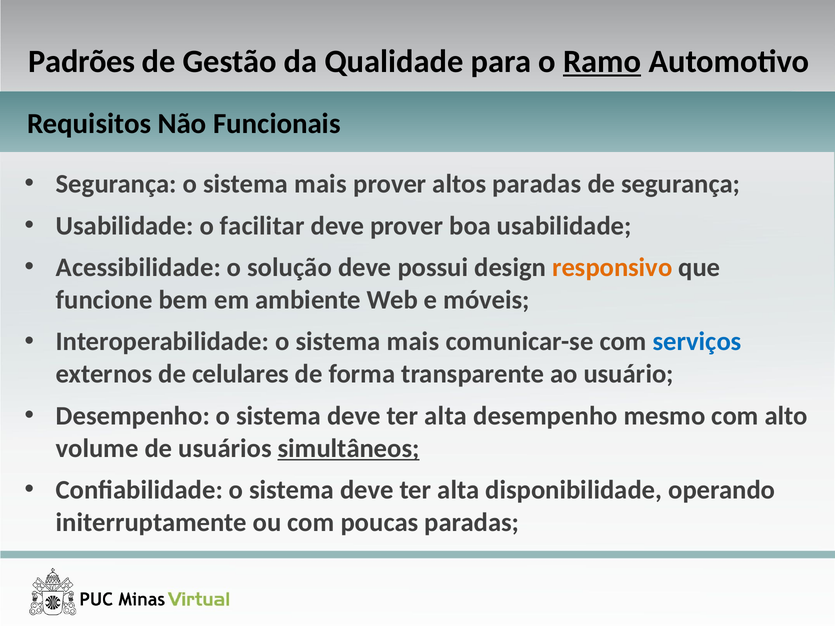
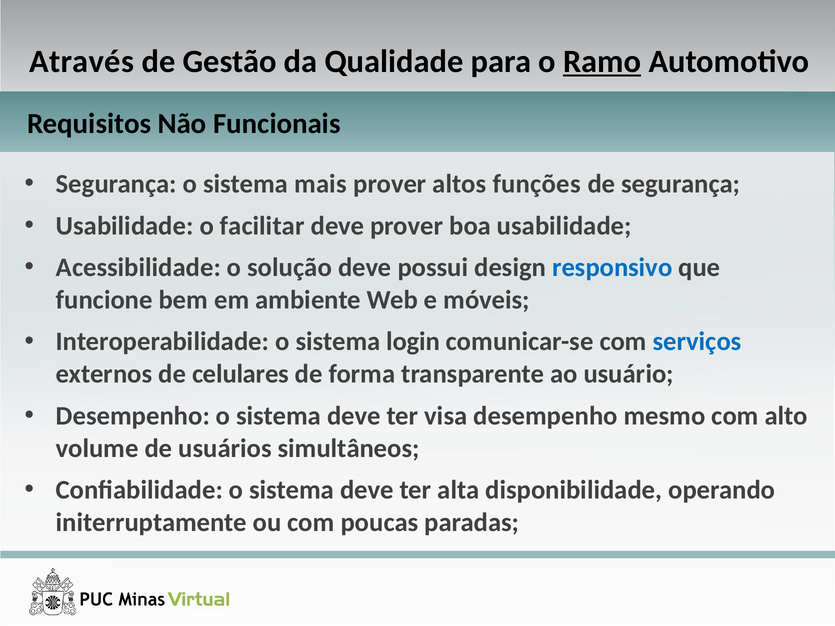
Padrões: Padrões -> Através (82, 62)
altos paradas: paradas -> funções (537, 184)
responsivo colour: orange -> blue (612, 268)
Interoperabilidade o sistema mais: mais -> login (413, 342)
alta: alta -> visa (446, 416)
simultâneos underline: present -> none (349, 449)
